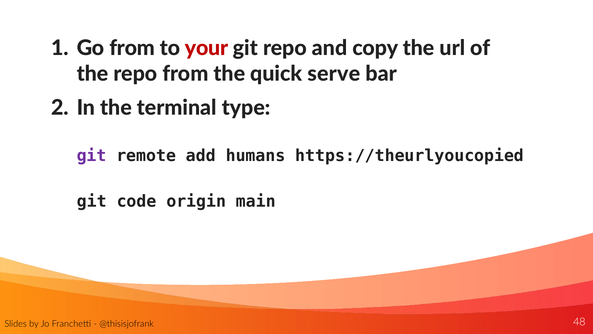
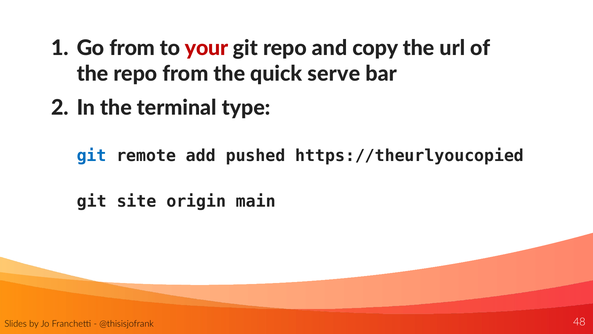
git colour: purple -> blue (92, 156)
humans: humans -> pushed (256, 156)
code: code -> site (137, 201)
